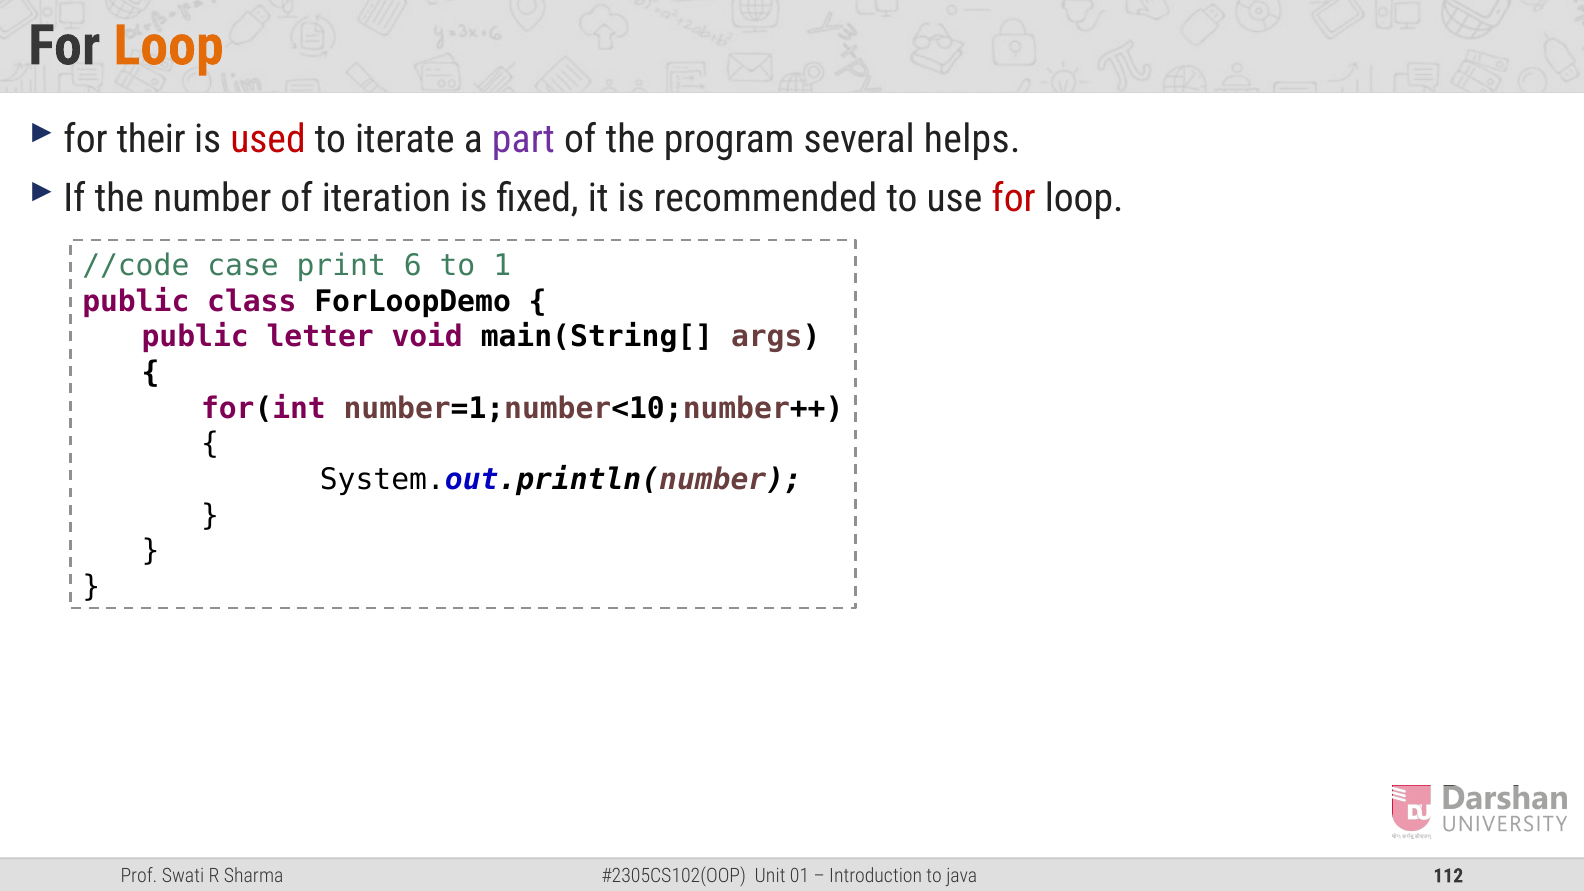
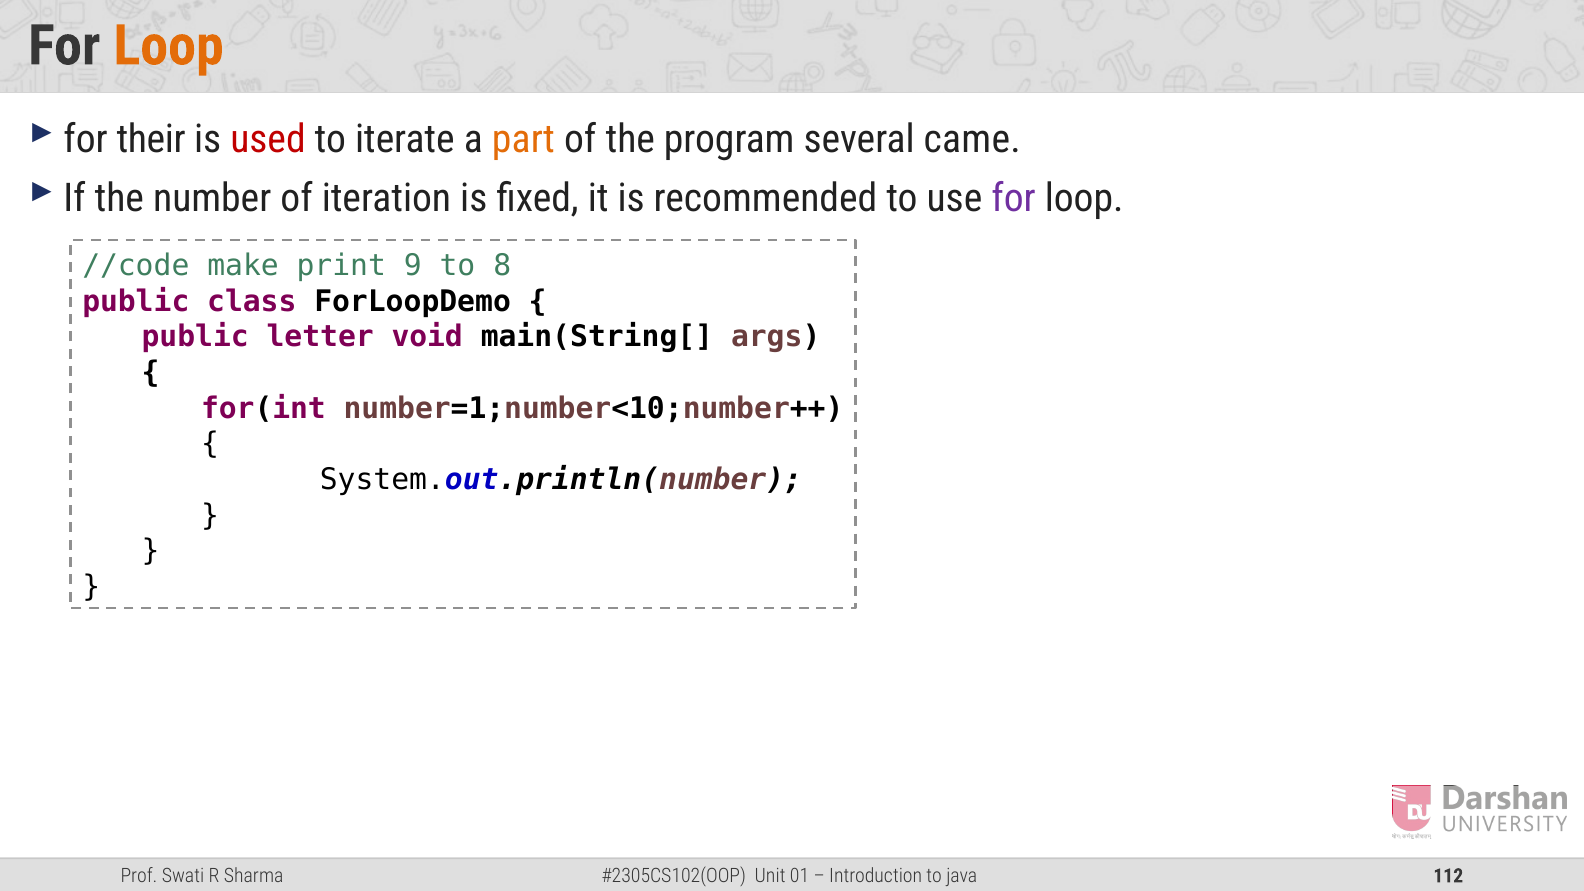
part colour: purple -> orange (523, 139)
helps: helps -> came (972, 139)
for colour: red -> purple (1014, 199)
case: case -> make (243, 266)
6: 6 -> 9 (413, 266)
1: 1 -> 8 (502, 266)
